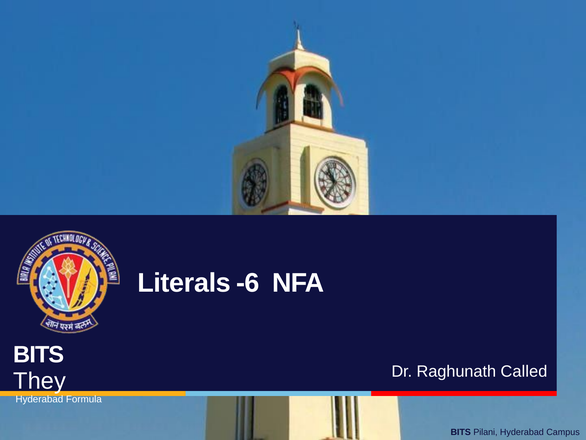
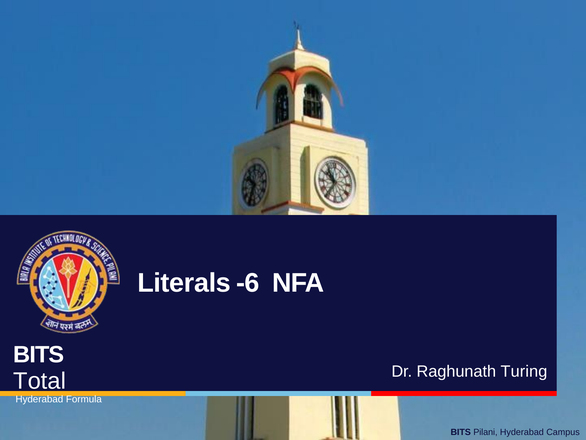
Called: Called -> Turing (524, 371)
They: They -> Total (40, 380)
